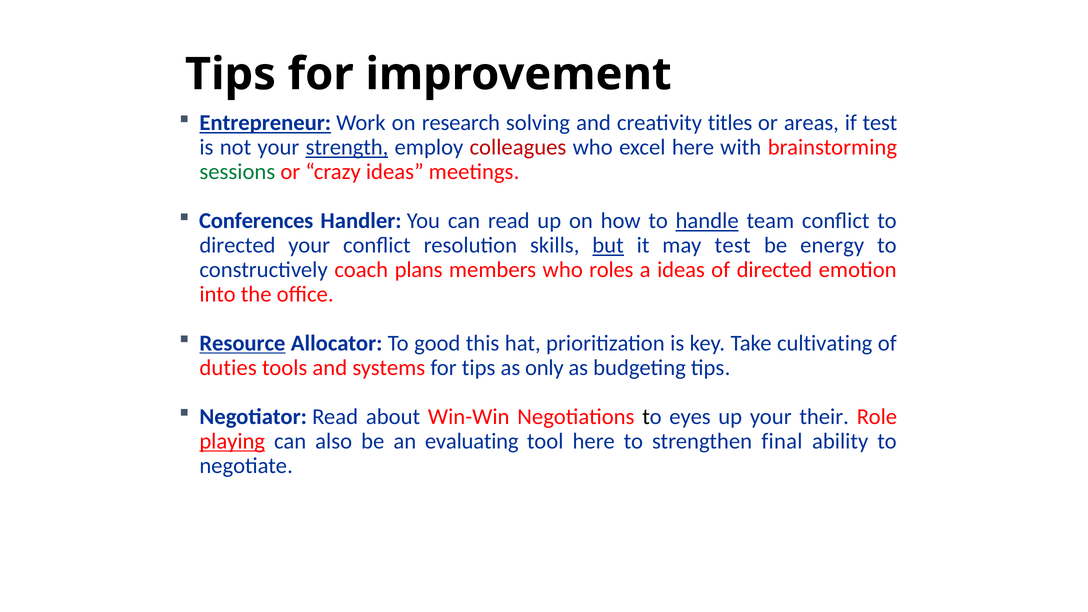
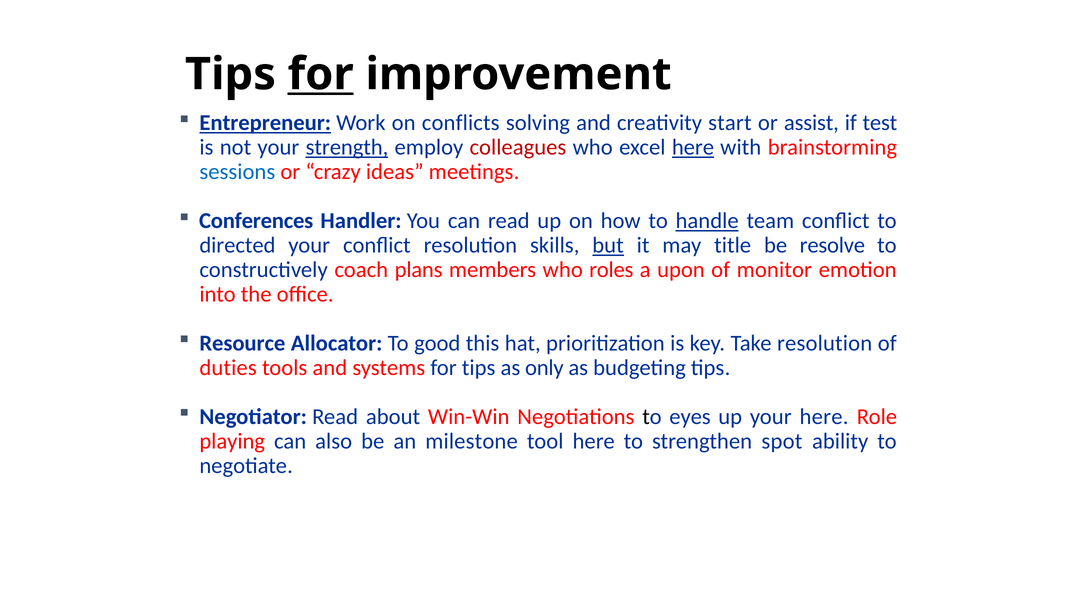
for underline: none -> present (321, 74)
research: research -> conflicts (461, 123)
titles: titles -> start (730, 123)
areas: areas -> assist (811, 123)
here underline: none -> present (693, 147)
sessions colour: green -> blue (237, 172)
may test: test -> title (733, 245)
energy: energy -> resolve (832, 245)
a ideas: ideas -> upon (681, 270)
of directed: directed -> monitor (774, 270)
Resource underline: present -> none (242, 343)
Take cultivating: cultivating -> resolution (825, 343)
your their: their -> here (824, 417)
playing underline: present -> none (232, 441)
evaluating: evaluating -> milestone (472, 441)
final: final -> spot (782, 441)
